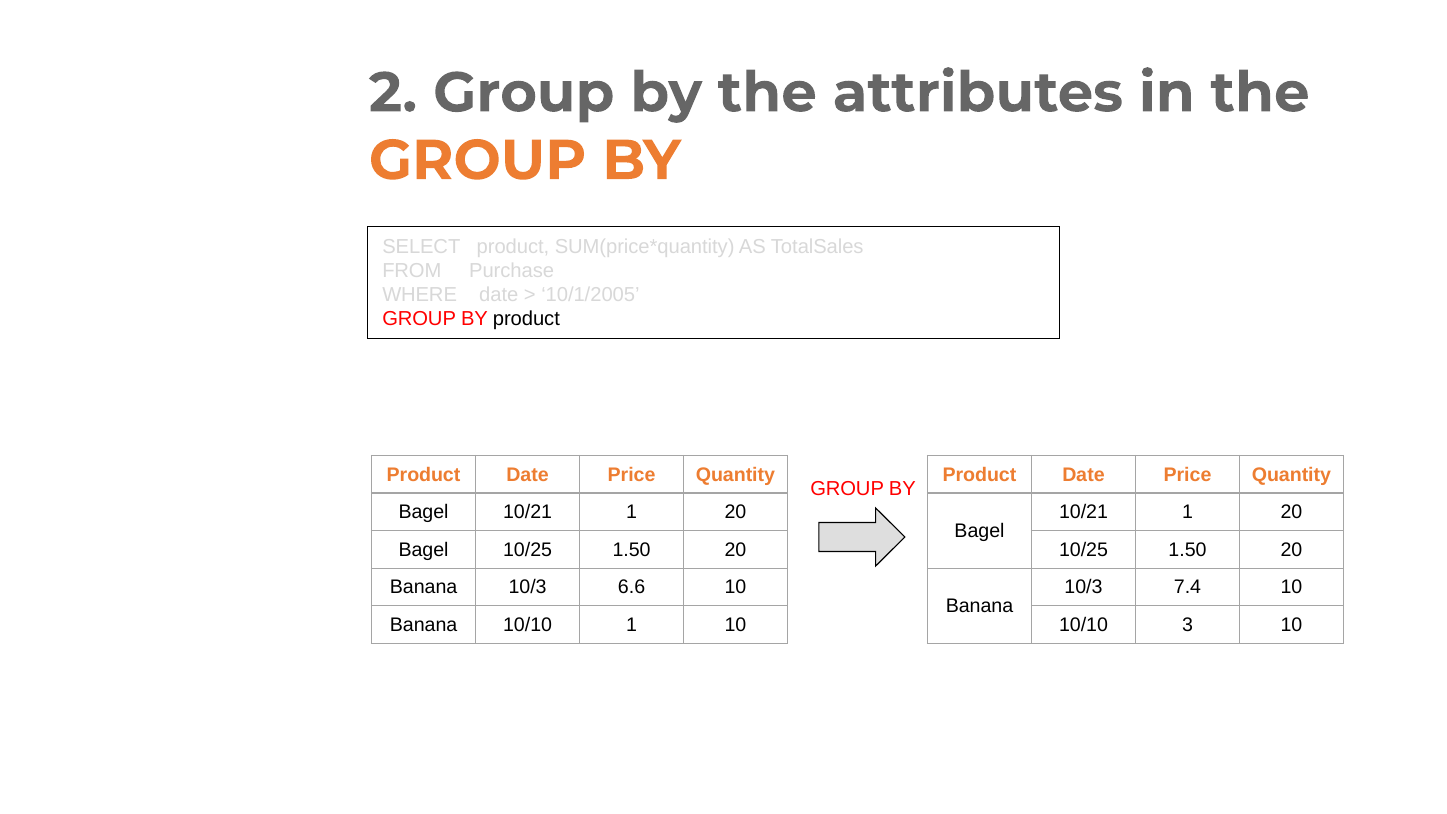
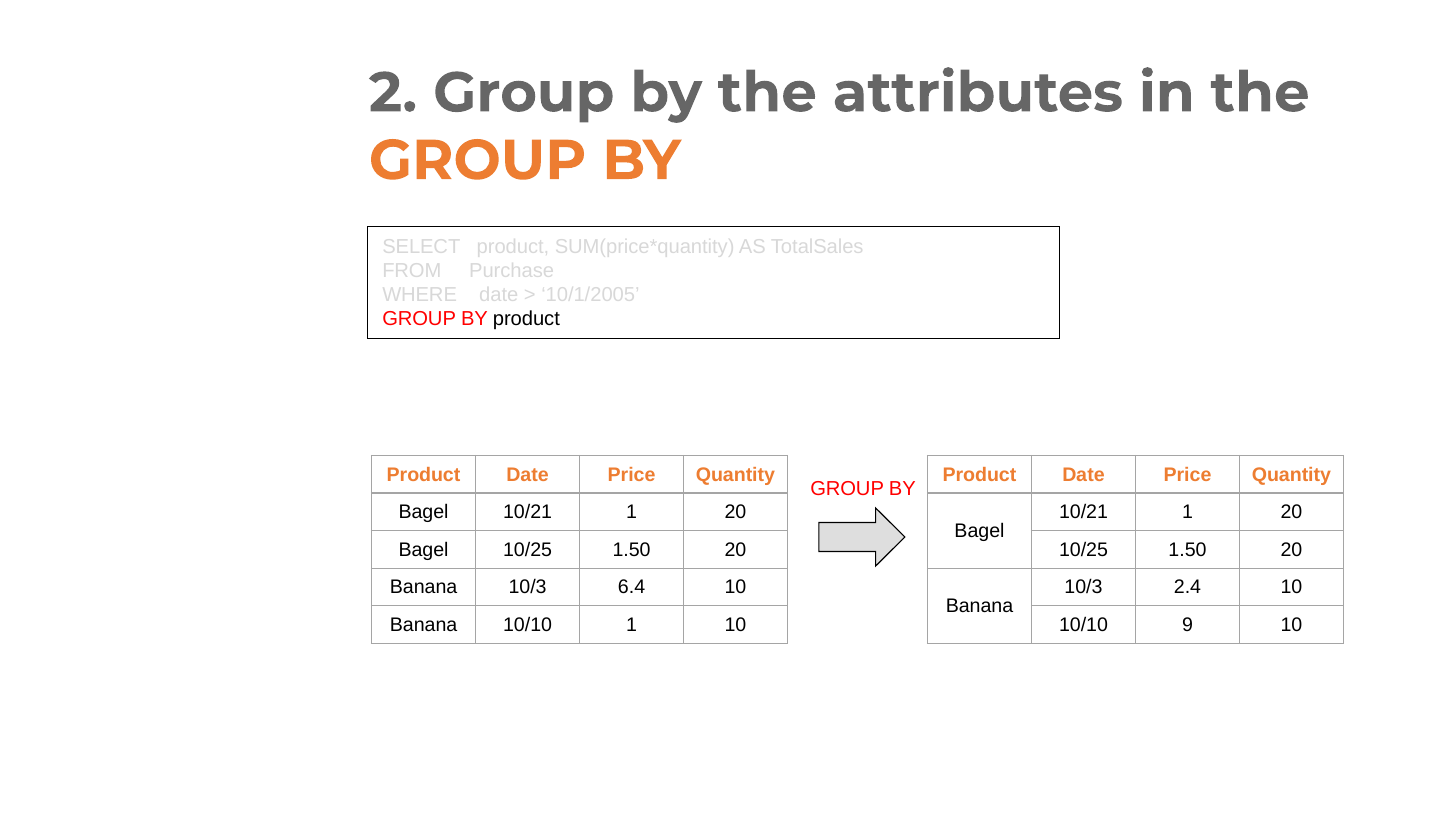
6.6: 6.6 -> 6.4 (632, 587)
7.4: 7.4 -> 2.4 (1188, 587)
3: 3 -> 9 (1187, 625)
